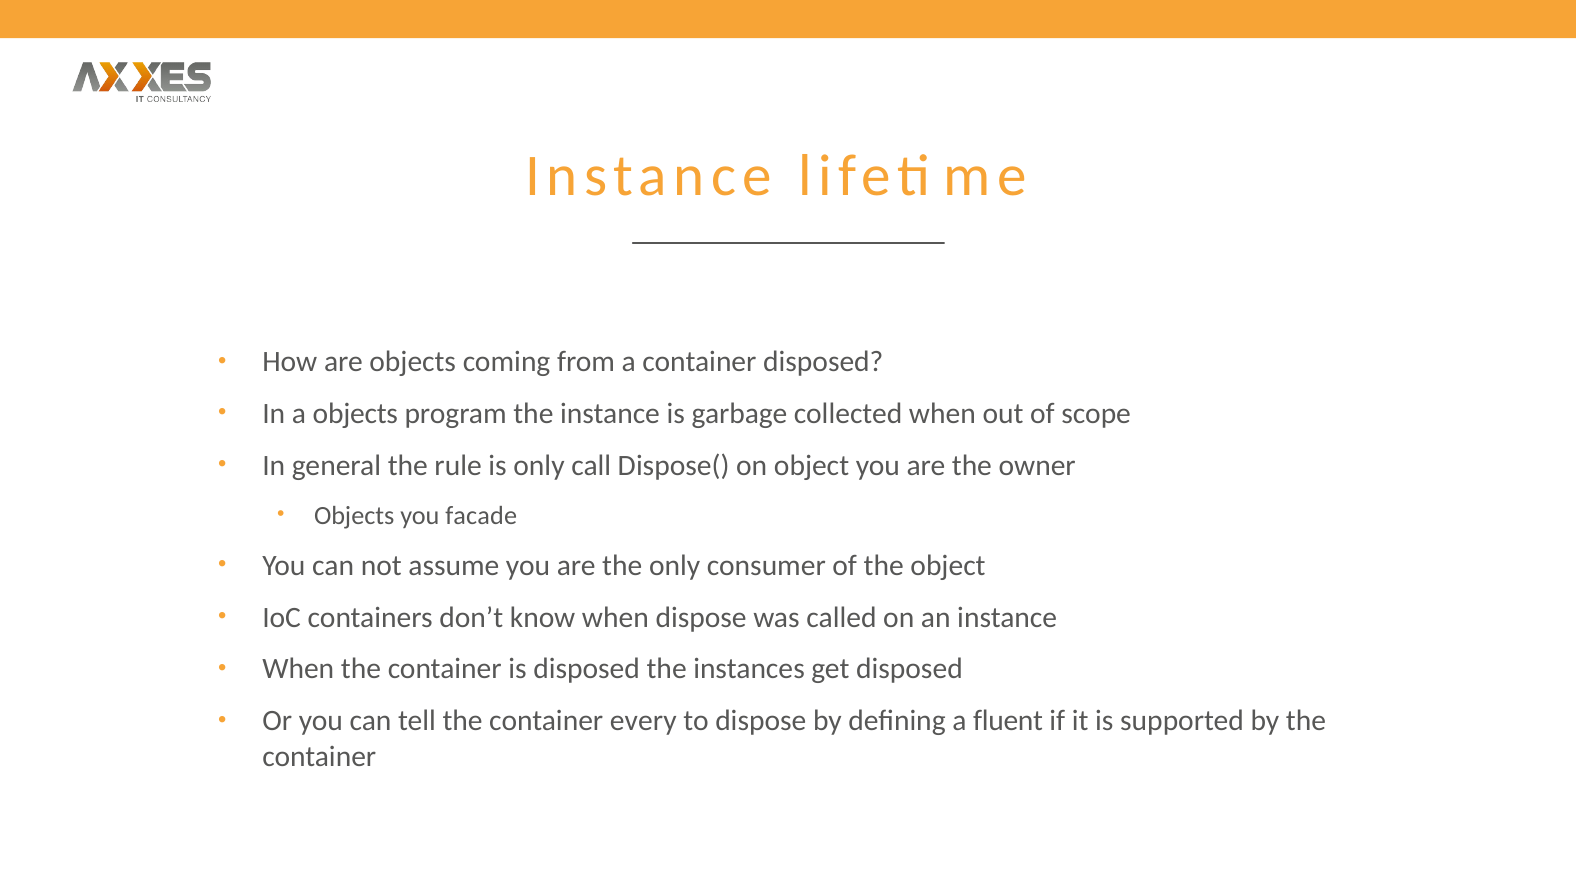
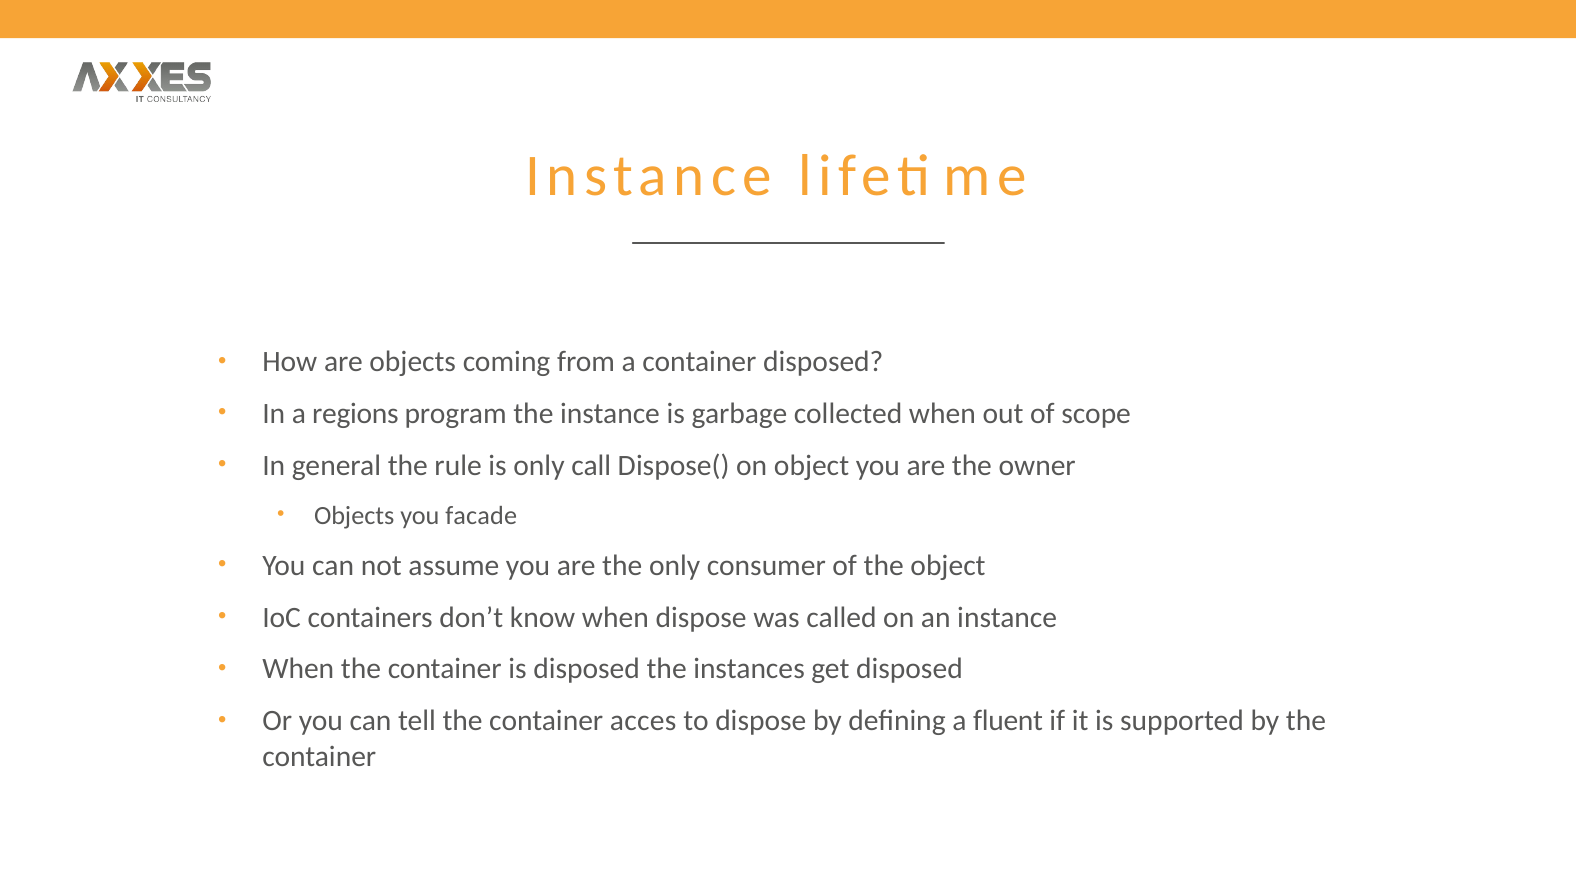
a objects: objects -> regions (355, 414)
every: every -> acces (643, 721)
